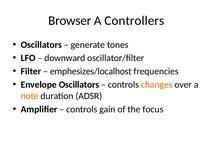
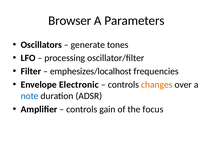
Controllers: Controllers -> Parameters (134, 21)
downward: downward -> processing (65, 58)
Envelope Oscillators: Oscillators -> Electronic (79, 84)
note colour: orange -> blue (30, 96)
